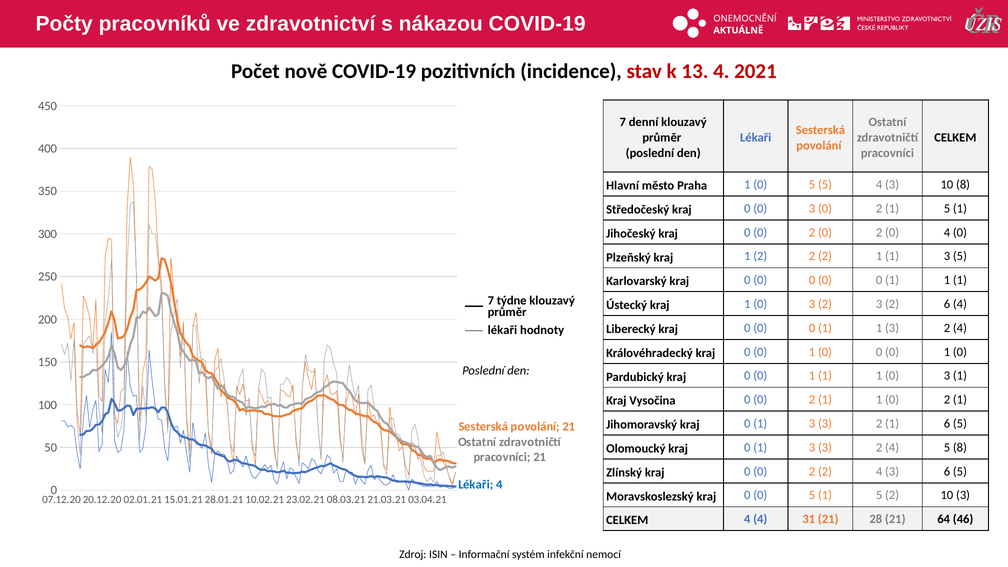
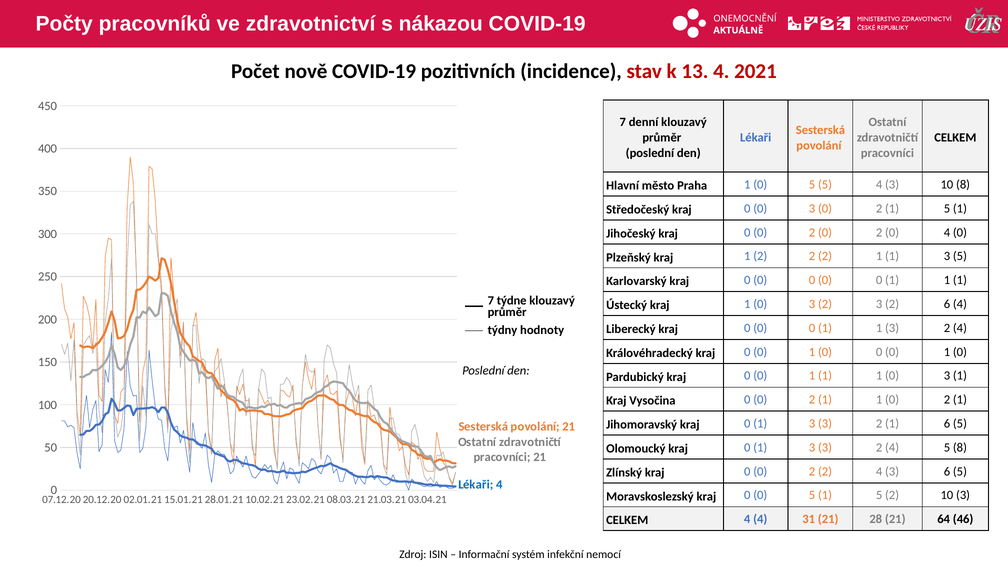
lékaři: lékaři -> týdny (502, 330)
